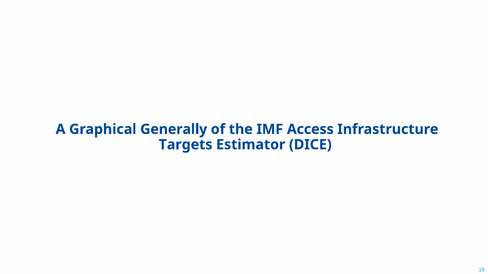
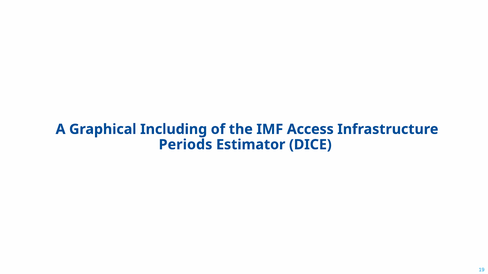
Generally: Generally -> Including (174, 129)
Targets: Targets -> Periods (185, 145)
